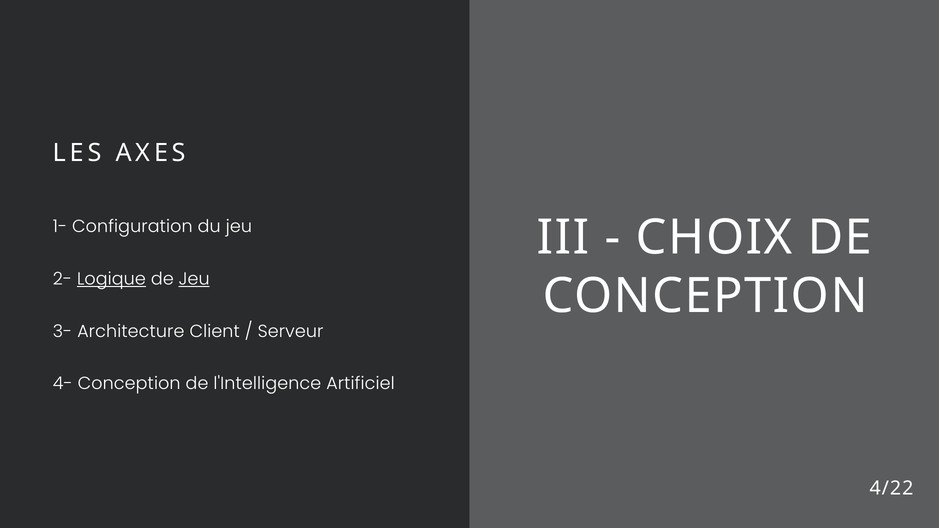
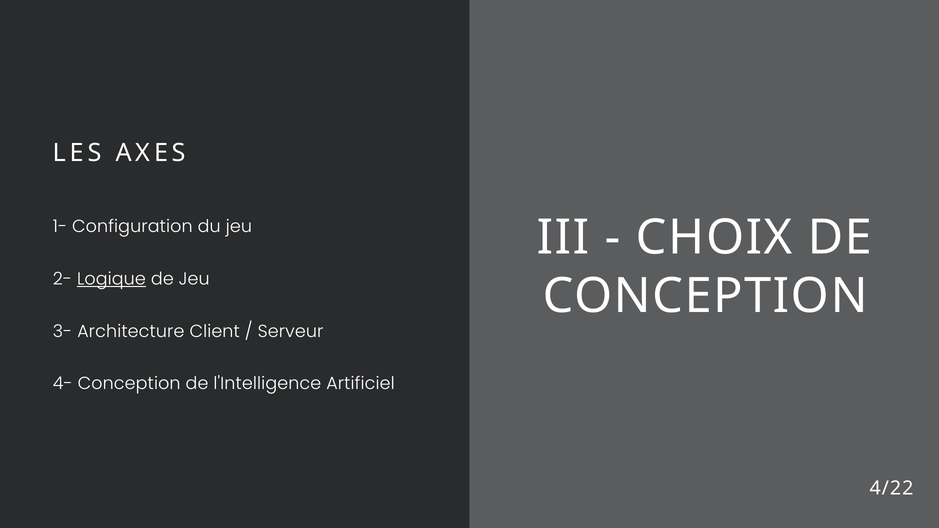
Jeu underline: present -> none (194, 279)
